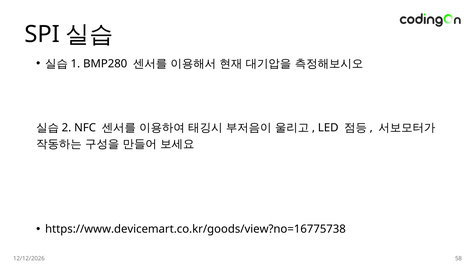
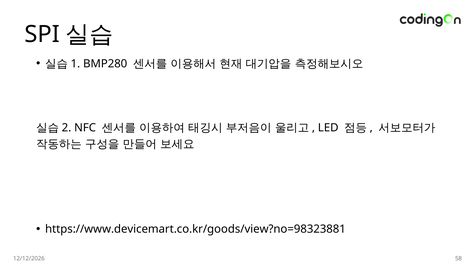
https://www.devicemart.co.kr/goods/view?no=16775738: https://www.devicemart.co.kr/goods/view?no=16775738 -> https://www.devicemart.co.kr/goods/view?no=98323881 (195, 229)
